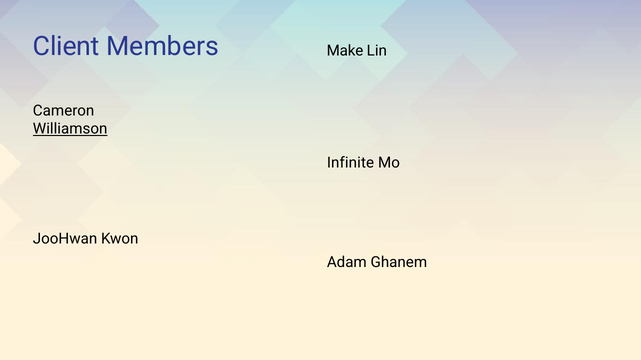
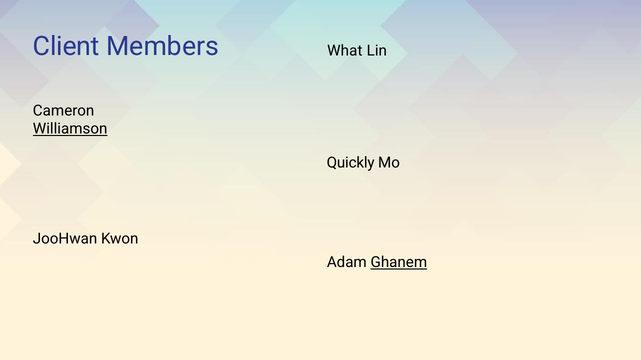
Make: Make -> What (345, 51)
Infinite: Infinite -> Quickly (351, 163)
Ghanem underline: none -> present (399, 263)
